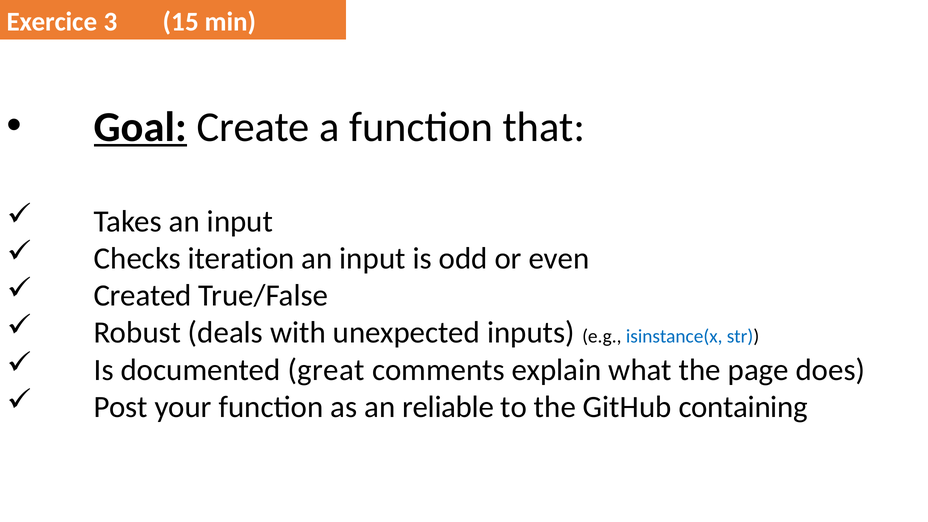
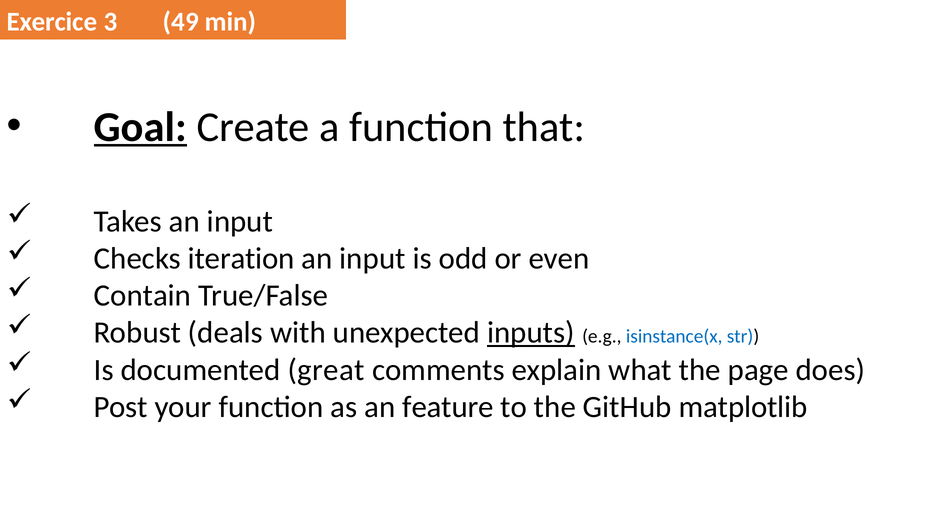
15: 15 -> 49 (181, 22)
Created: Created -> Contain (142, 296)
inputs underline: none -> present (531, 333)
reliable: reliable -> feature (448, 407)
containing: containing -> matplotlib (743, 407)
